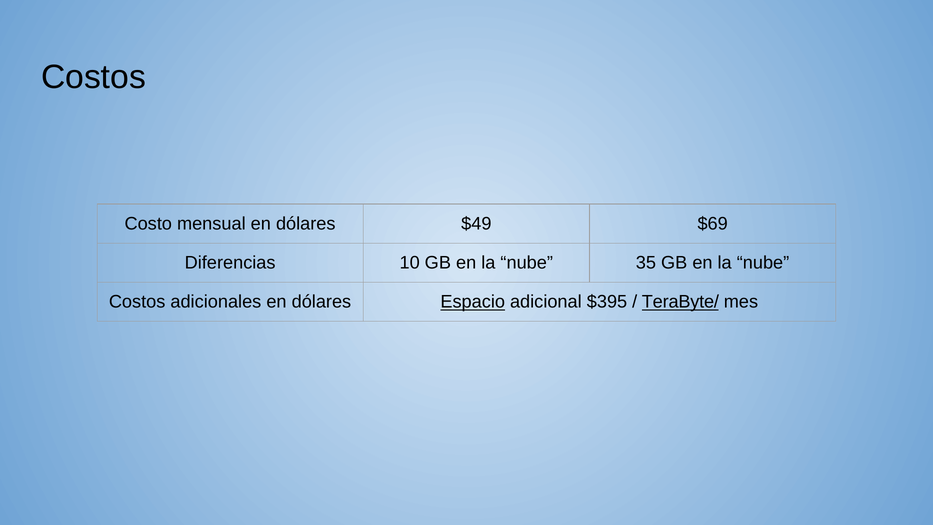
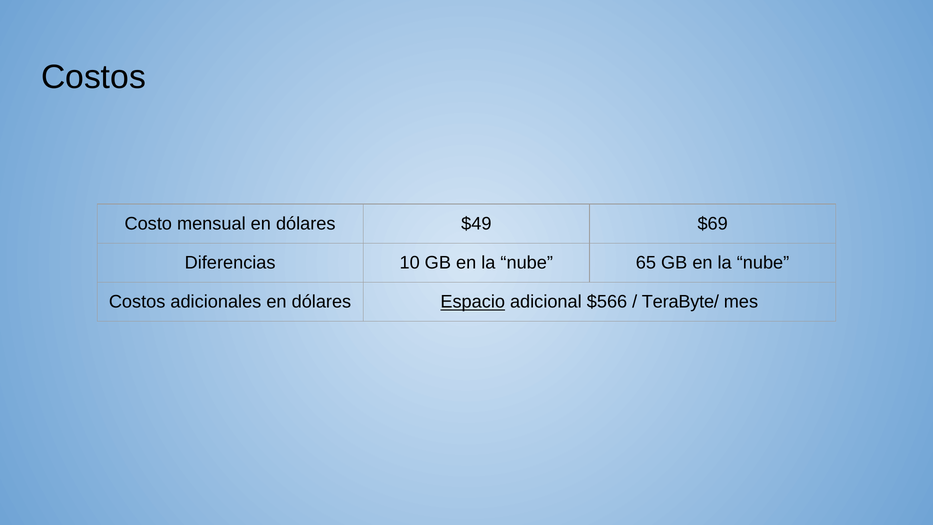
35: 35 -> 65 (646, 263)
$395: $395 -> $566 (607, 302)
TeraByte/ underline: present -> none (680, 302)
